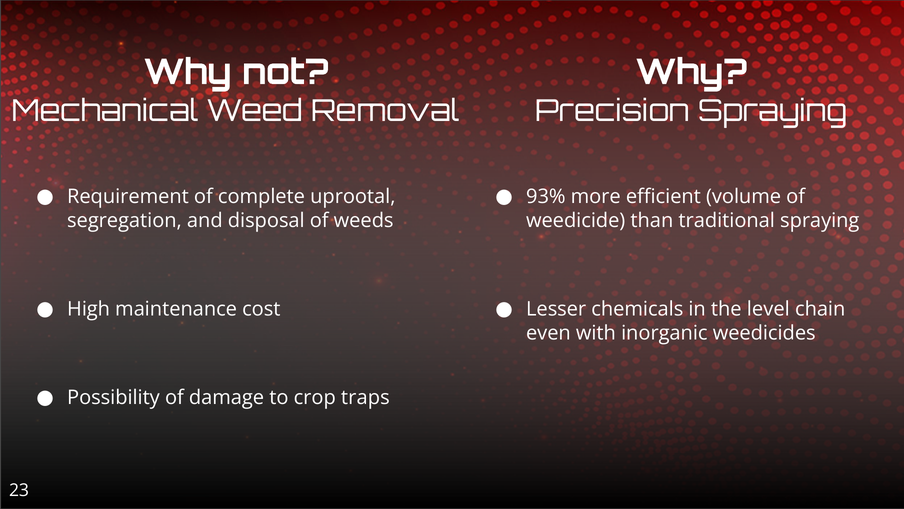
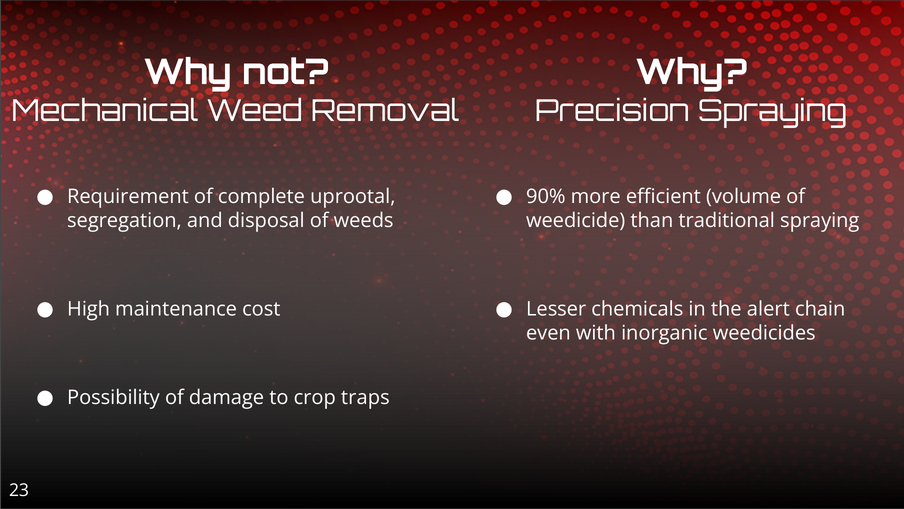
93%: 93% -> 90% (546, 196)
level: level -> alert (768, 309)
